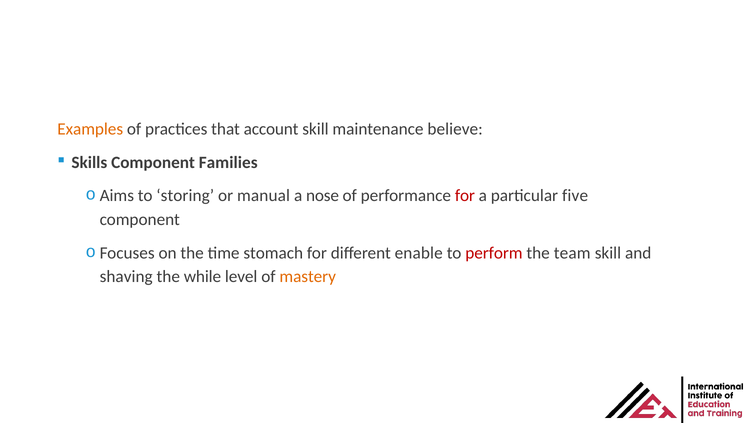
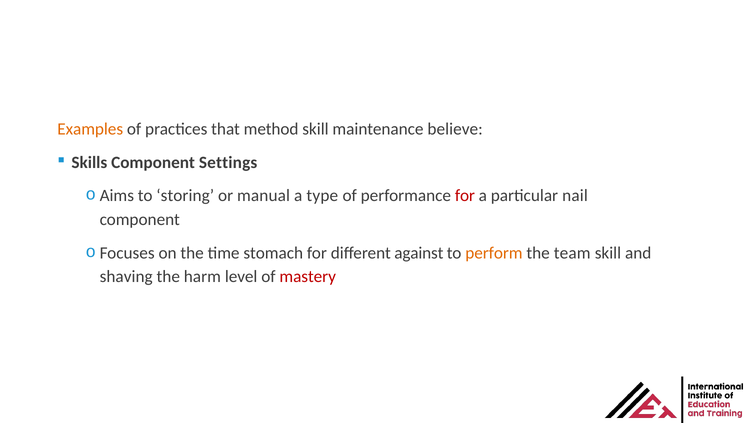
account: account -> method (271, 129)
Families: Families -> Settings (228, 162)
nose: nose -> type (322, 196)
five: five -> nail (575, 196)
enable: enable -> against (419, 253)
perform colour: red -> orange (494, 253)
while: while -> harm (202, 277)
mastery colour: orange -> red (308, 277)
